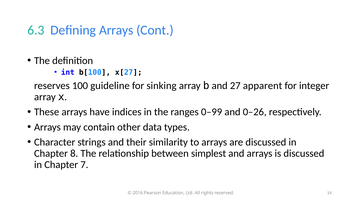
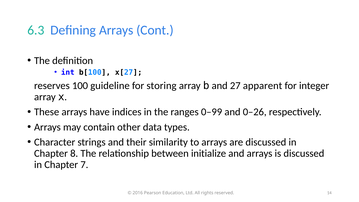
sinking: sinking -> storing (162, 86)
simplest: simplest -> initialize (209, 153)
